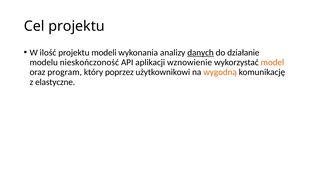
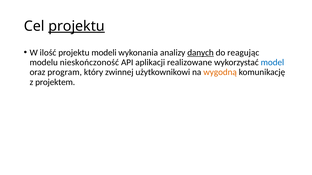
projektu underline: none -> present (77, 26)
działanie: działanie -> reagując (243, 53)
wznowienie: wznowienie -> realizowane (190, 63)
model colour: orange -> blue (272, 63)
poprzez: poprzez -> zwinnej (119, 72)
elastyczne: elastyczne -> projektem (55, 82)
